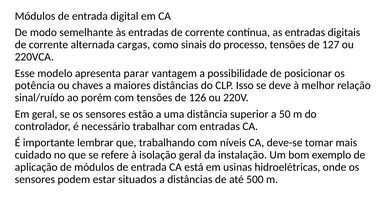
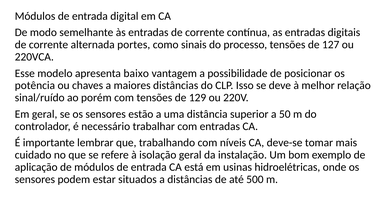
cargas: cargas -> portes (134, 45)
parar: parar -> baixo (136, 73)
126: 126 -> 129 (198, 98)
